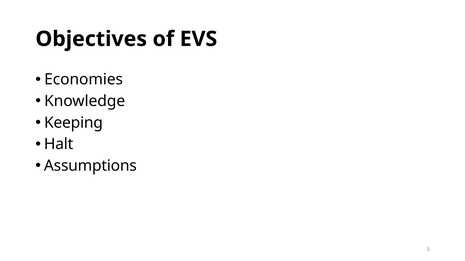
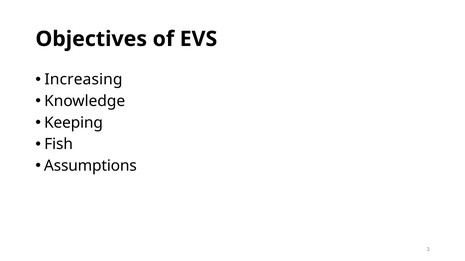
Economies: Economies -> Increasing (83, 80)
Halt: Halt -> Fish (59, 144)
